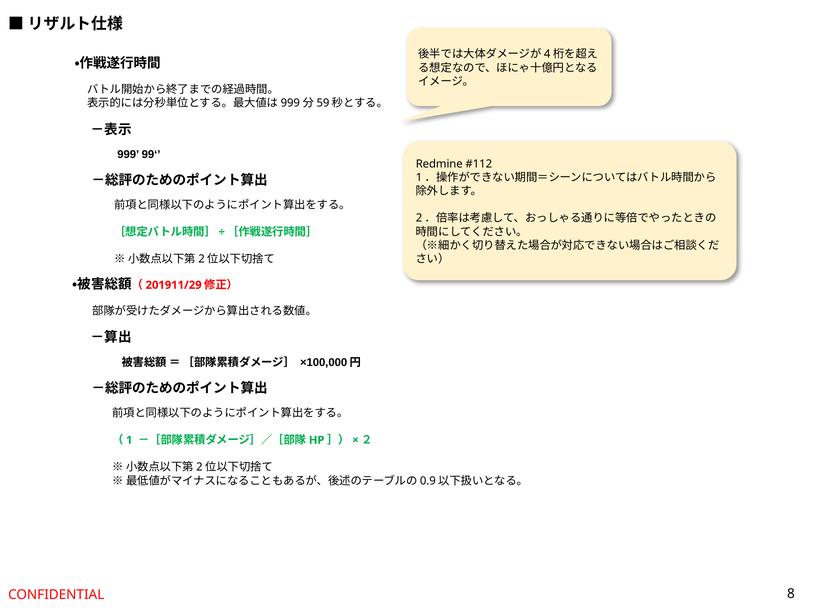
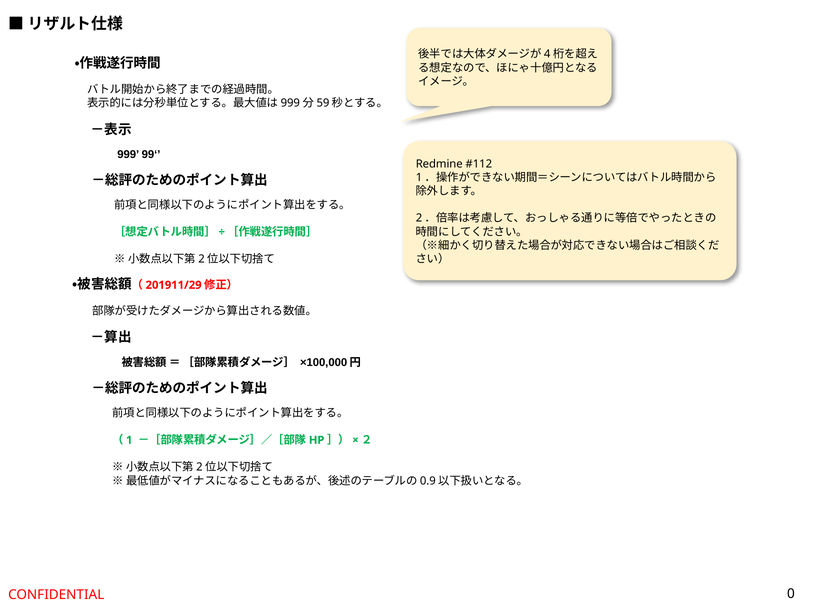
8: 8 -> 0 (791, 593)
